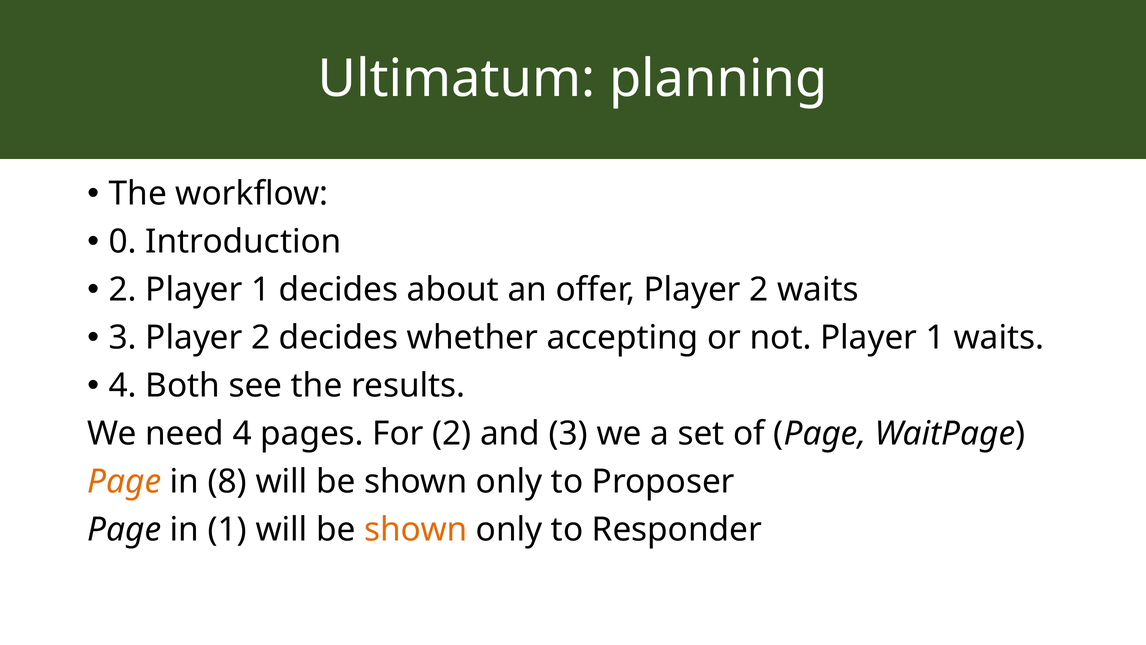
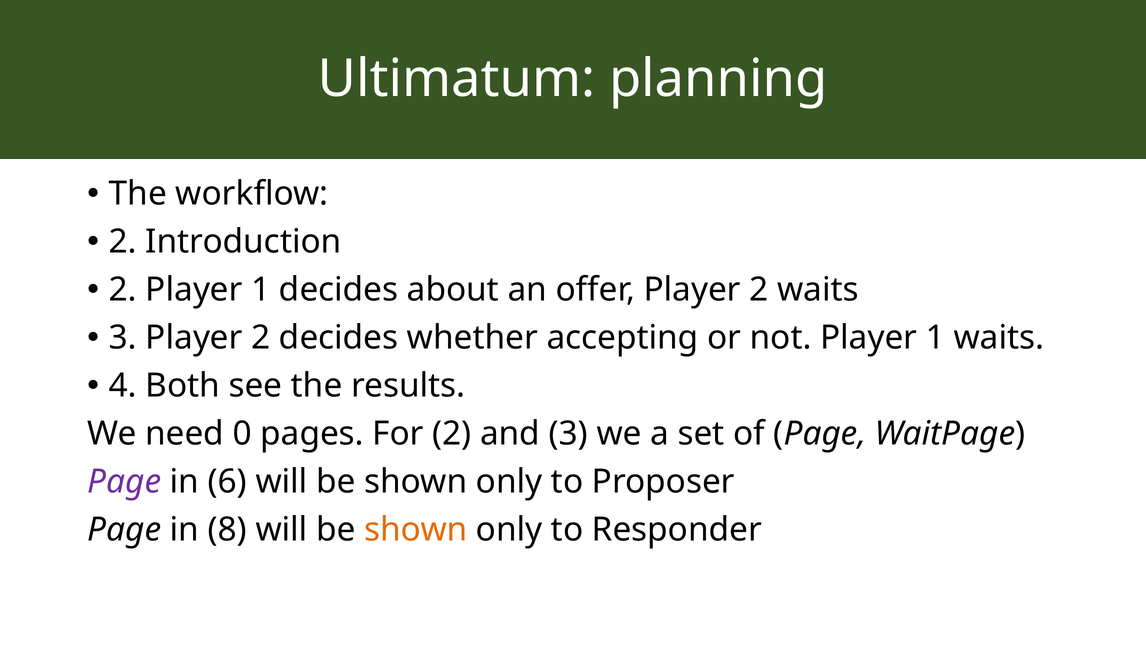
0: 0 -> 2 (123, 242)
need 4: 4 -> 0 (242, 434)
Page colour: orange -> purple (124, 482)
8: 8 -> 6 (227, 482)
in 1: 1 -> 8 (227, 530)
